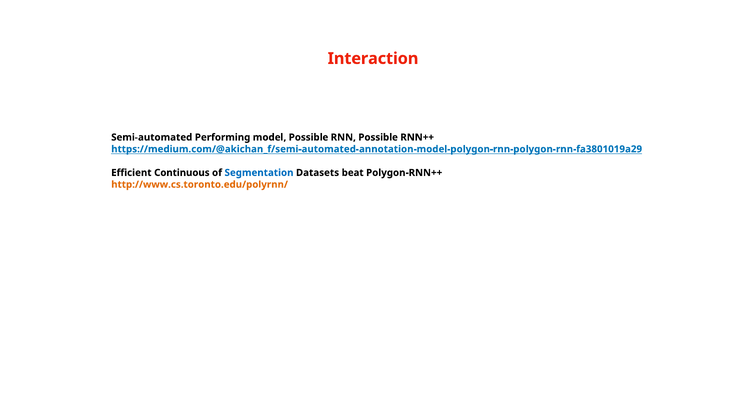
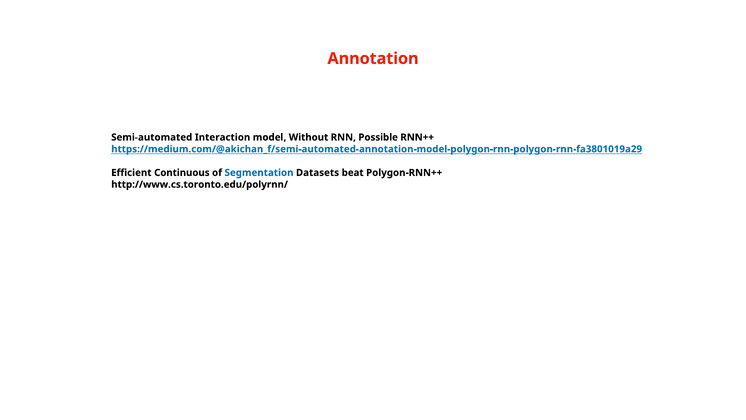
Interaction: Interaction -> Annotation (373, 58)
Performing: Performing -> Interaction (223, 137)
model Possible: Possible -> Without (309, 137)
http://www.cs.toronto.edu/polyrnn/ colour: orange -> black (200, 184)
